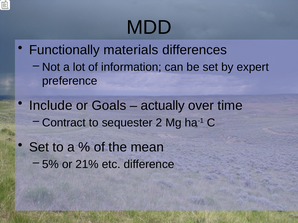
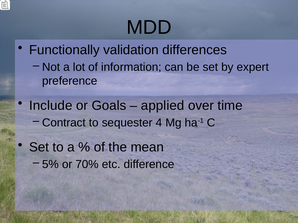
materials: materials -> validation (131, 50)
actually: actually -> applied (163, 106)
2: 2 -> 4 (159, 123)
21%: 21% -> 70% (87, 165)
